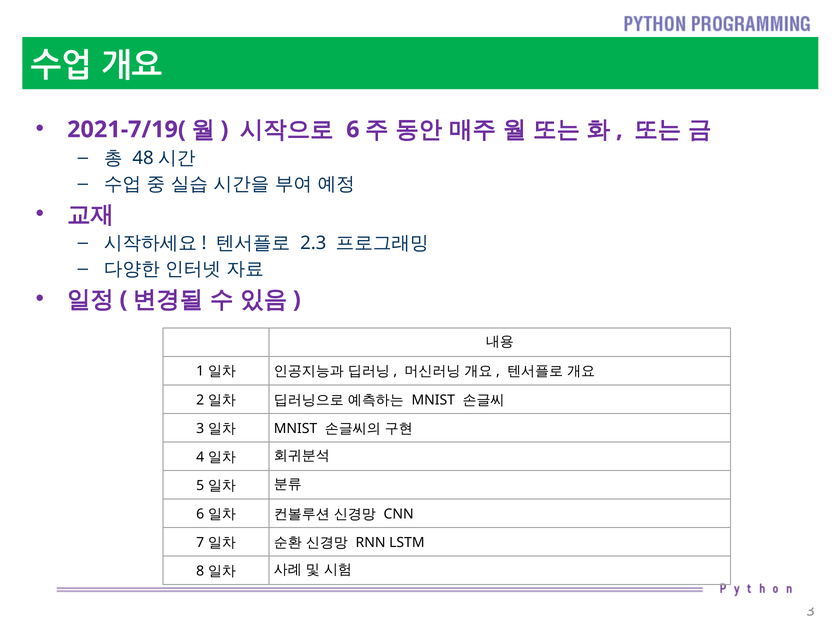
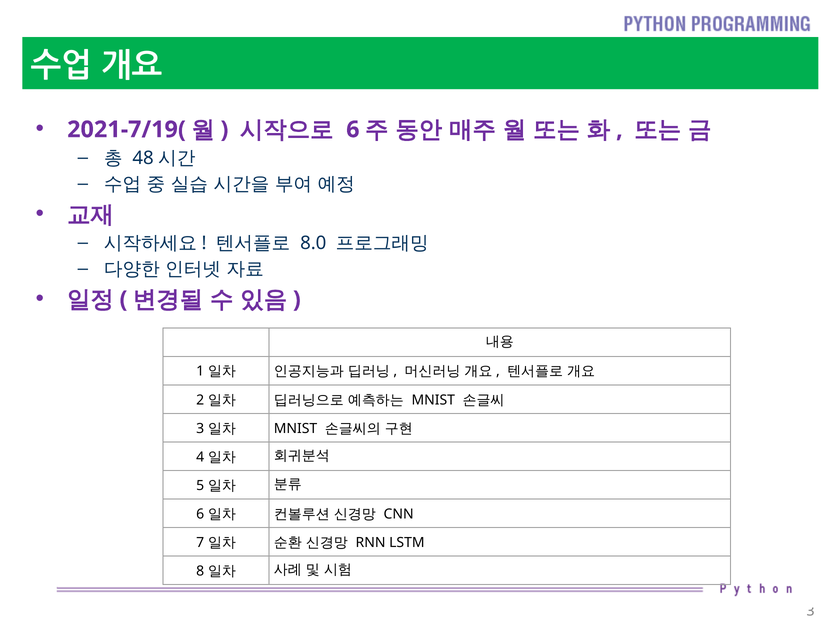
2.3: 2.3 -> 8.0 (313, 243)
